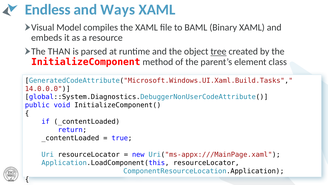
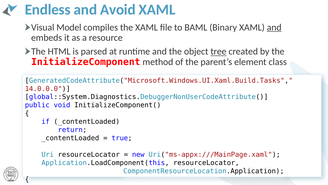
Ways: Ways -> Avoid (118, 10)
and underline: none -> present (274, 27)
THAN: THAN -> HTML (59, 51)
